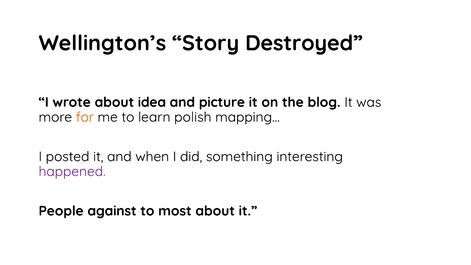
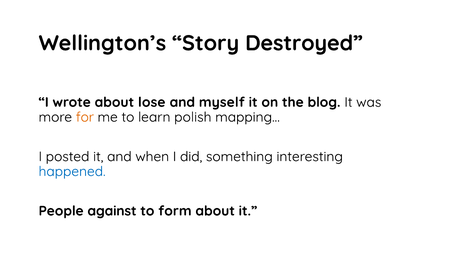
idea: idea -> lose (152, 102)
picture: picture -> myself (222, 102)
happened colour: purple -> blue (72, 171)
most: most -> form (175, 211)
